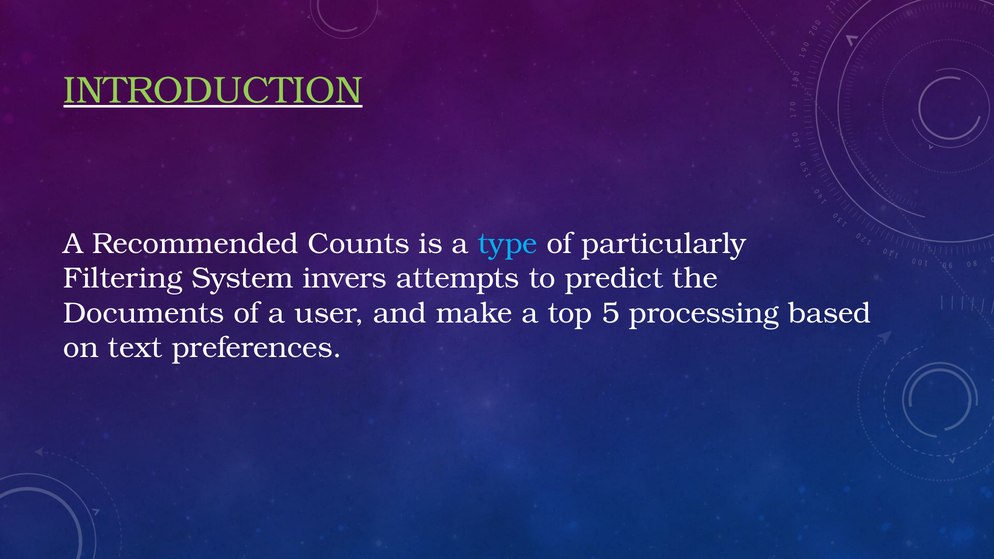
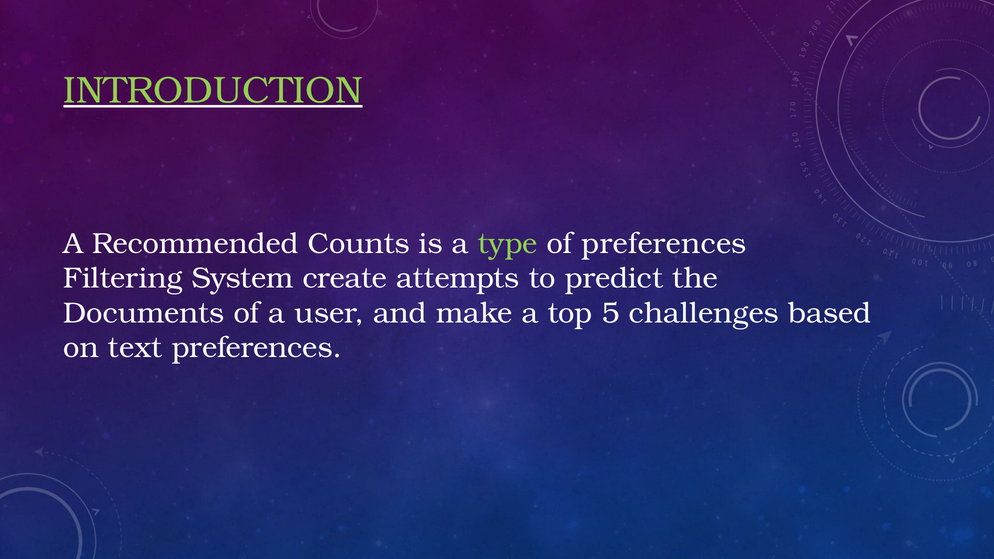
type colour: light blue -> light green (508, 244)
of particularly: particularly -> preferences (664, 244)
invers: invers -> create (345, 278)
processing: processing -> challenges (704, 313)
